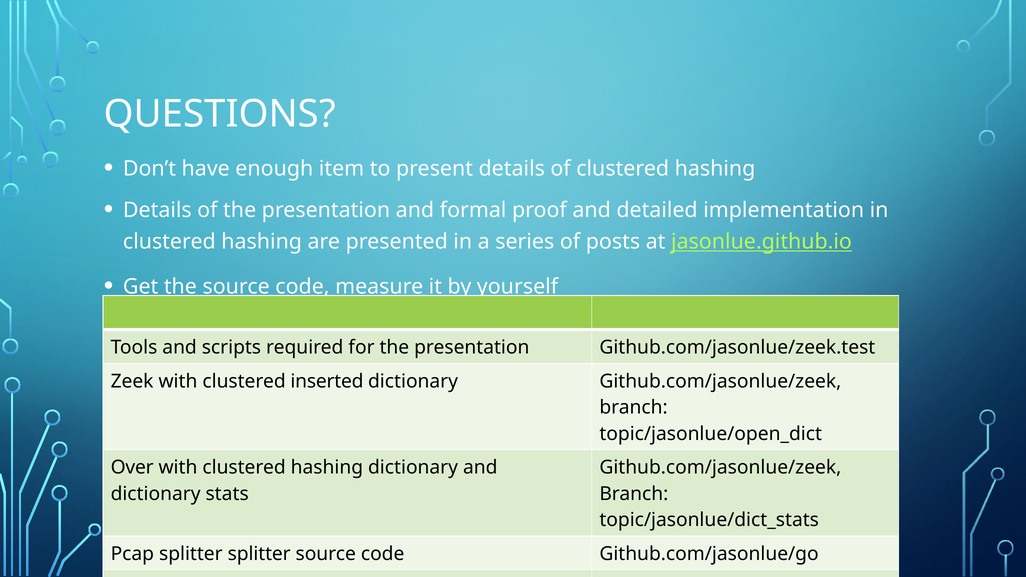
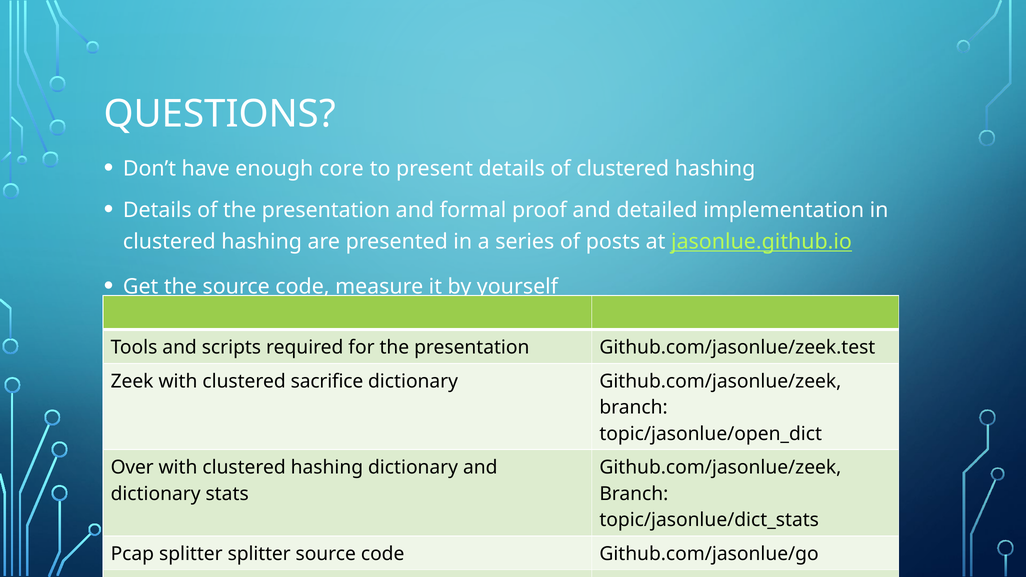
item: item -> core (341, 169)
inserted: inserted -> sacrifice (327, 381)
